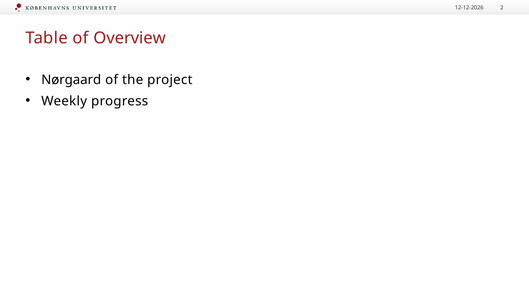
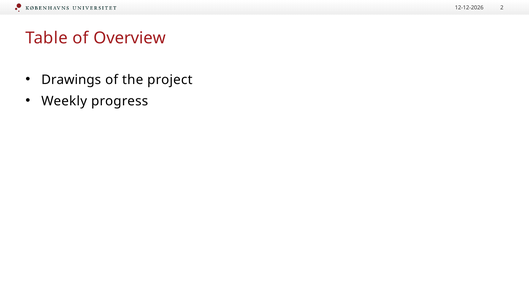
Nørgaard: Nørgaard -> Drawings (71, 80)
